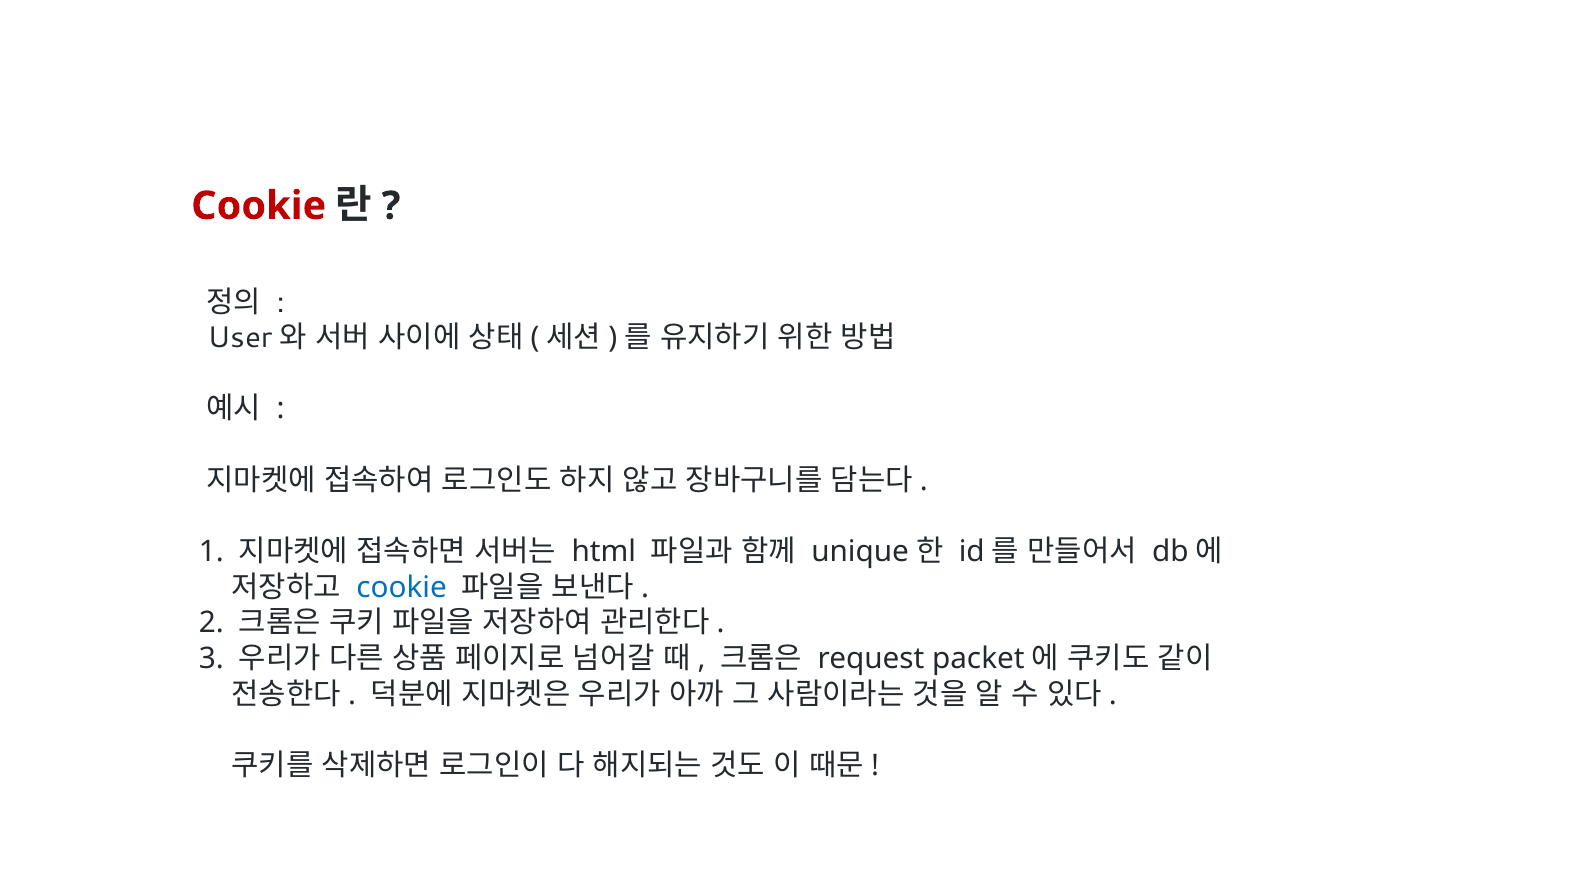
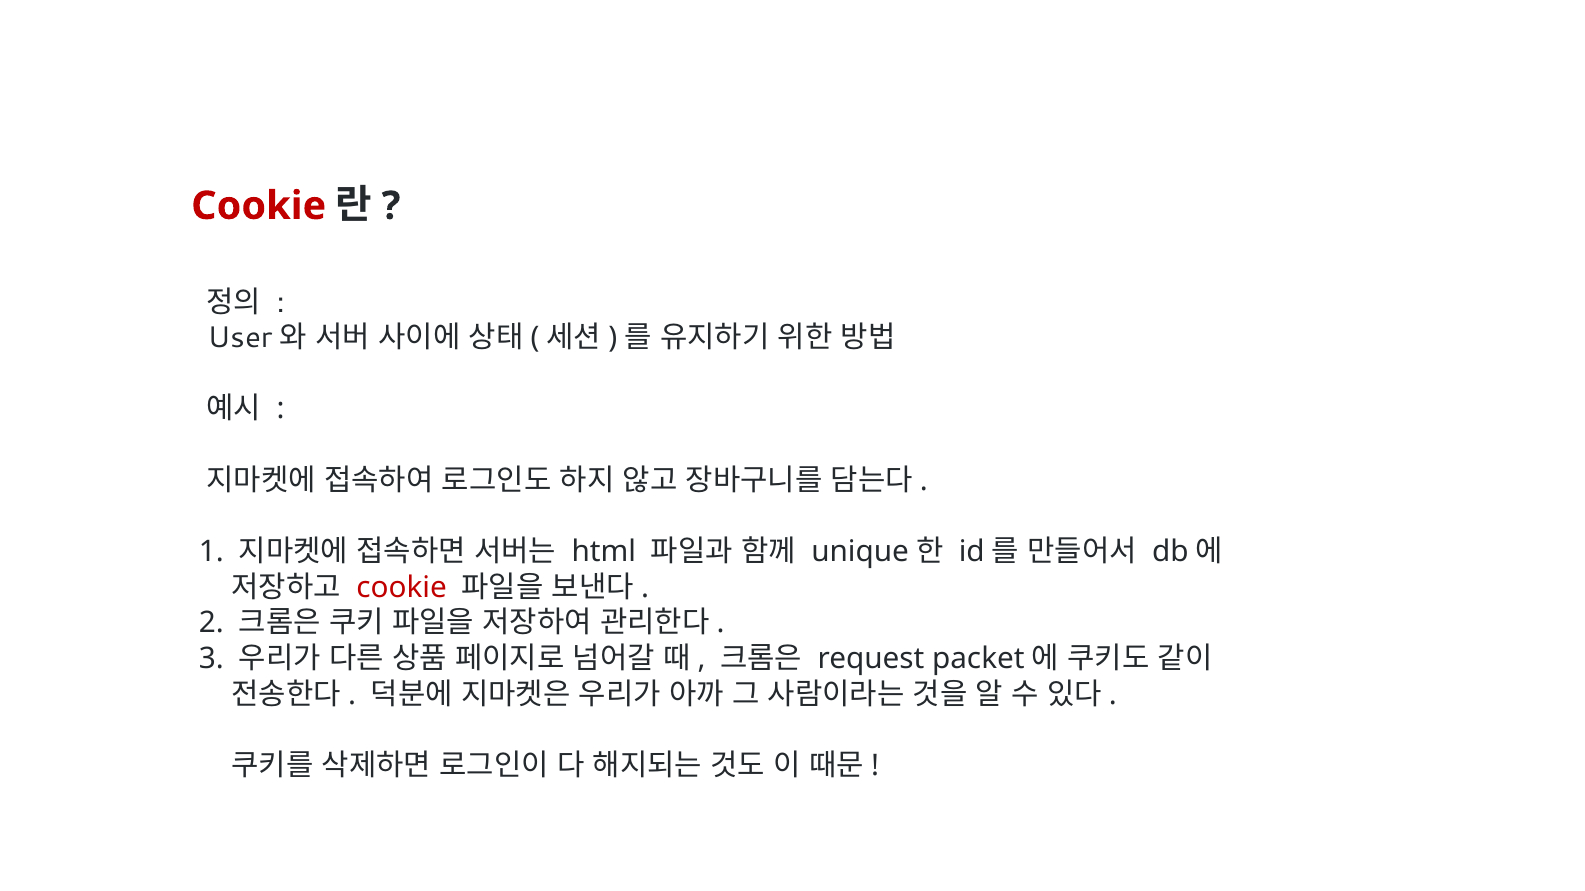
cookie colour: blue -> red (402, 588)
